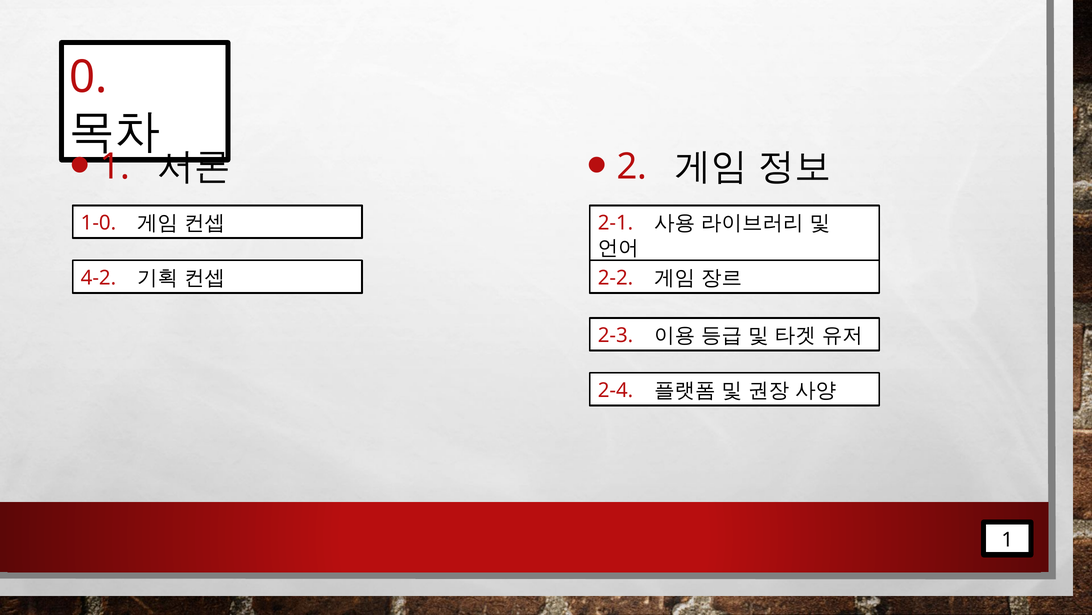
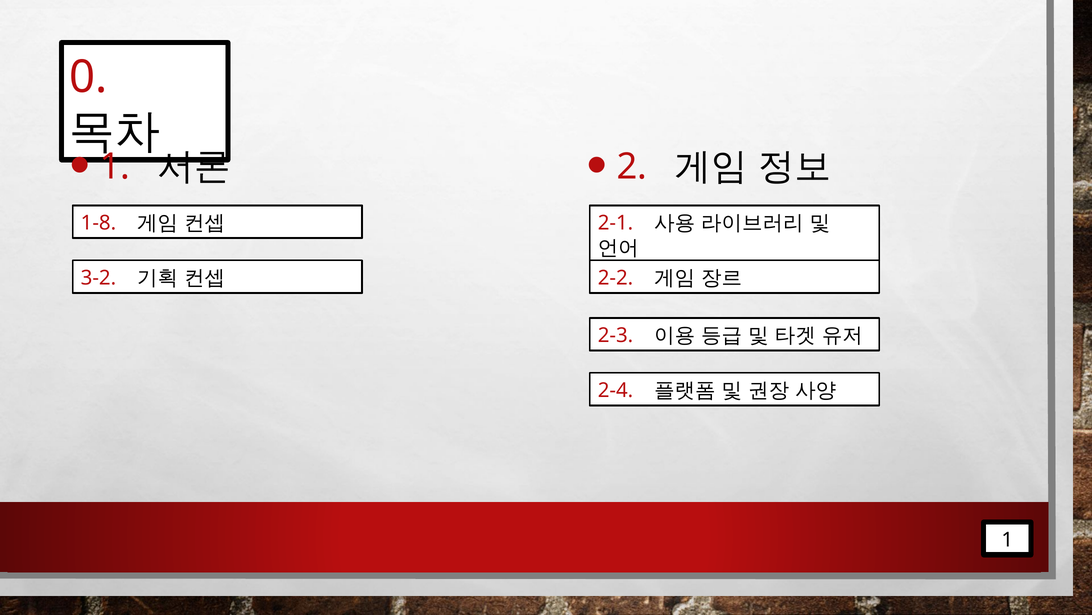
1-0: 1-0 -> 1-8 (98, 223)
4-2: 4-2 -> 3-2 (98, 278)
